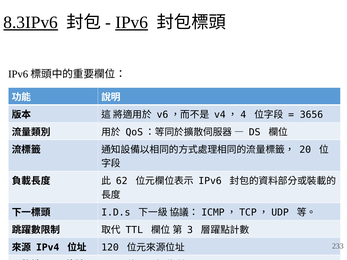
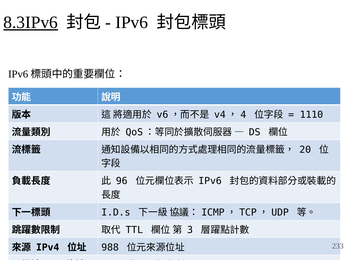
IPv6 underline: present -> none (132, 22)
3656: 3656 -> 1110 (311, 115)
62: 62 -> 96 (122, 181)
120: 120 -> 988 (110, 248)
